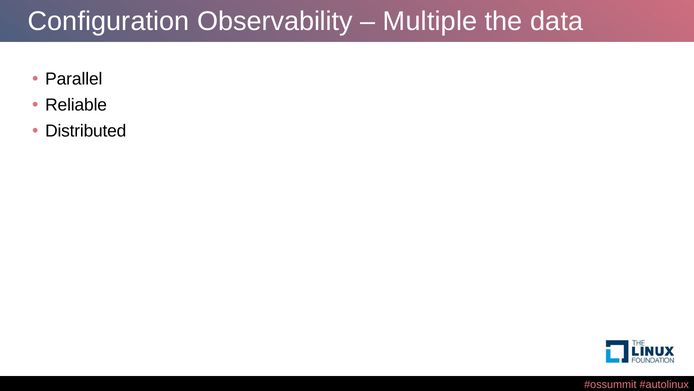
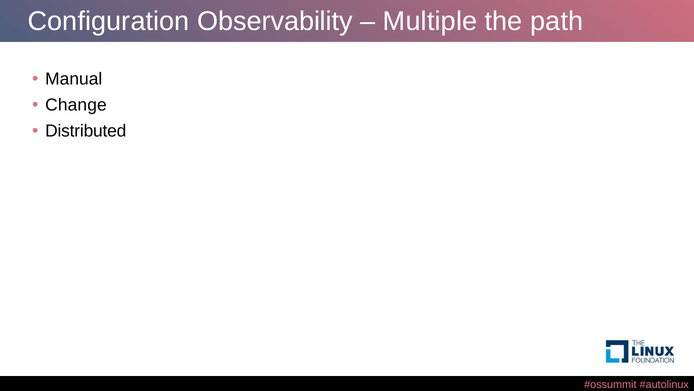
data: data -> path (557, 22)
Parallel: Parallel -> Manual (74, 79)
Reliable: Reliable -> Change (76, 105)
